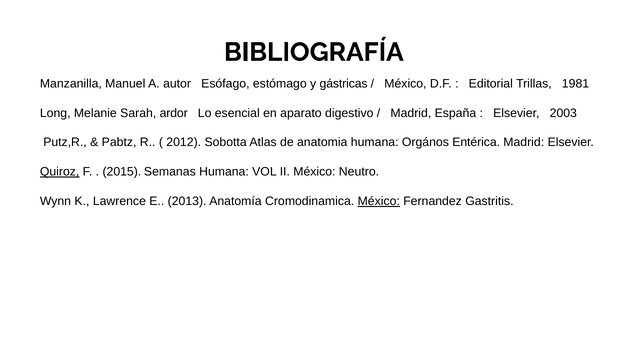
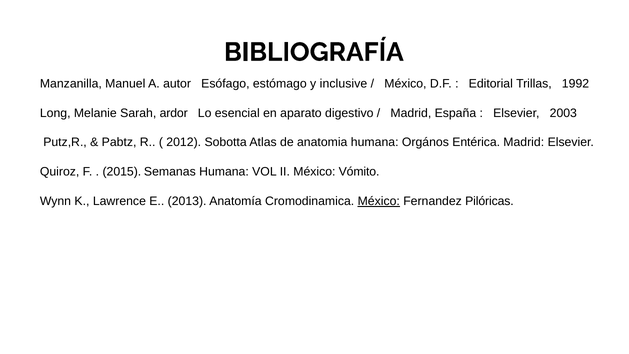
gástricas: gástricas -> inclusive (343, 84)
1981: 1981 -> 1992 (576, 84)
Quiroz underline: present -> none (60, 172)
Neutro: Neutro -> Vómito (359, 172)
Gastritis: Gastritis -> Pilóricas (489, 201)
